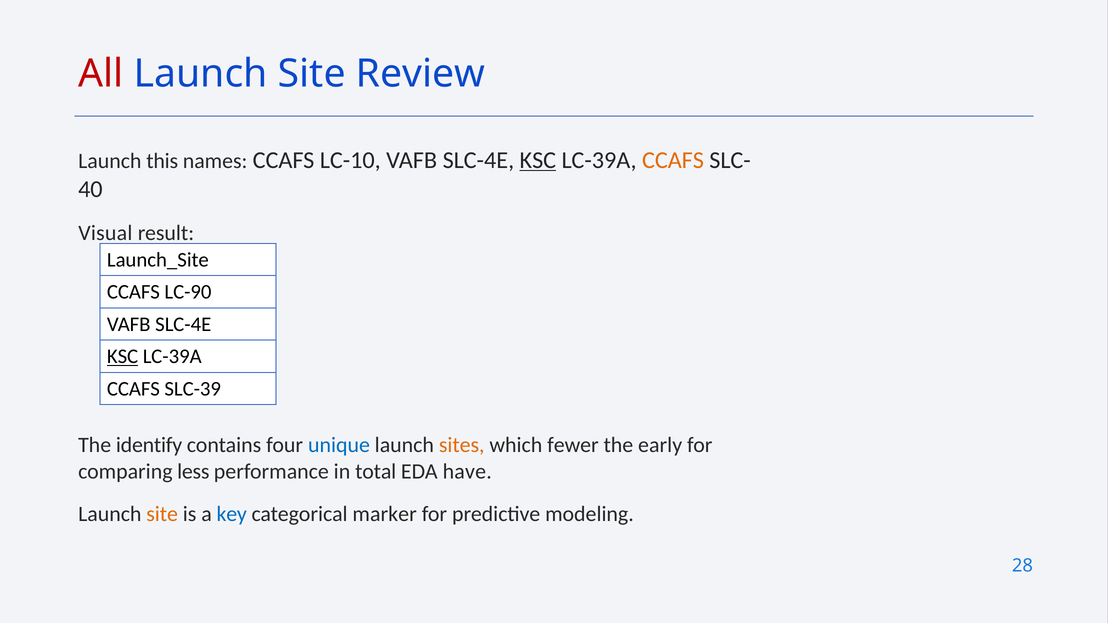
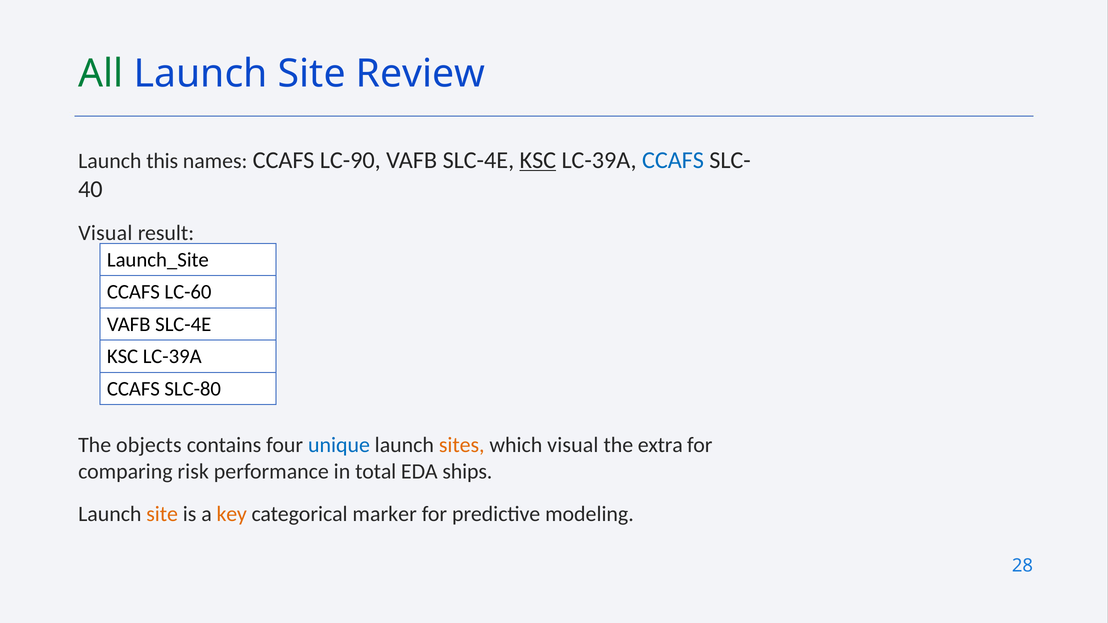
All colour: red -> green (101, 74)
LC-10: LC-10 -> LC-90 (350, 160)
CCAFS colour: orange -> blue (673, 160)
LC-90: LC-90 -> LC-60 (188, 292)
KSC underline: present -> none (123, 357)
SLC-39: SLC-39 -> SLC-80 (193, 389)
identify: identify -> objects (149, 445)
which fewer: fewer -> visual (573, 445)
early: early -> extra (660, 445)
less: less -> risk (193, 472)
have: have -> ships (467, 472)
key colour: blue -> orange (232, 514)
